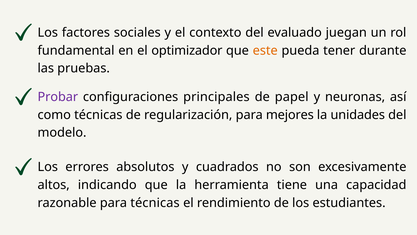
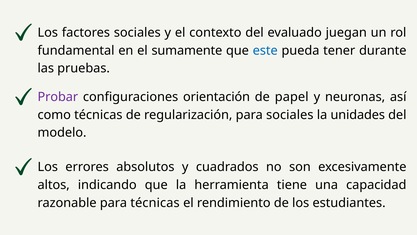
optimizador: optimizador -> sumamente (187, 50)
este colour: orange -> blue (265, 50)
principales: principales -> orientación (217, 97)
para mejores: mejores -> sociales (290, 115)
